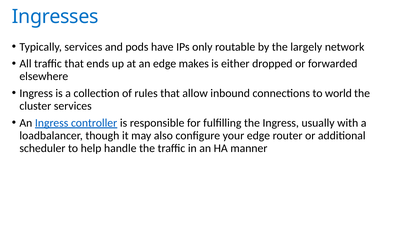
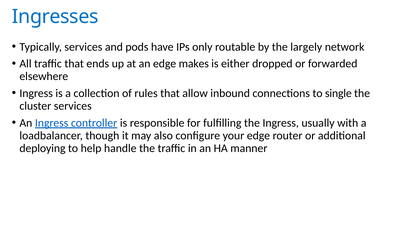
world: world -> single (338, 93)
scheduler: scheduler -> deploying (42, 148)
